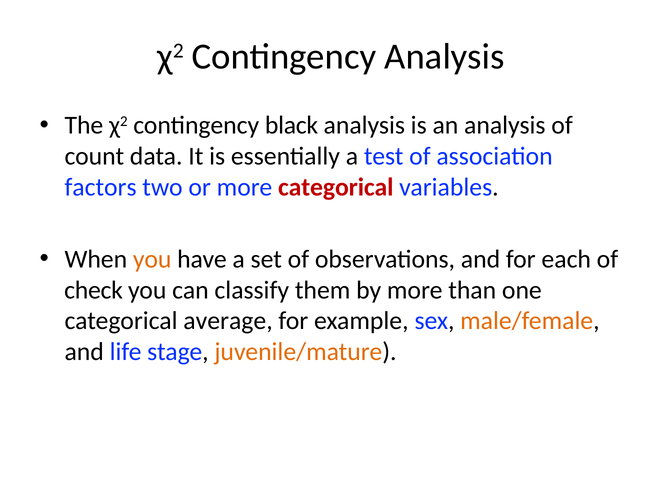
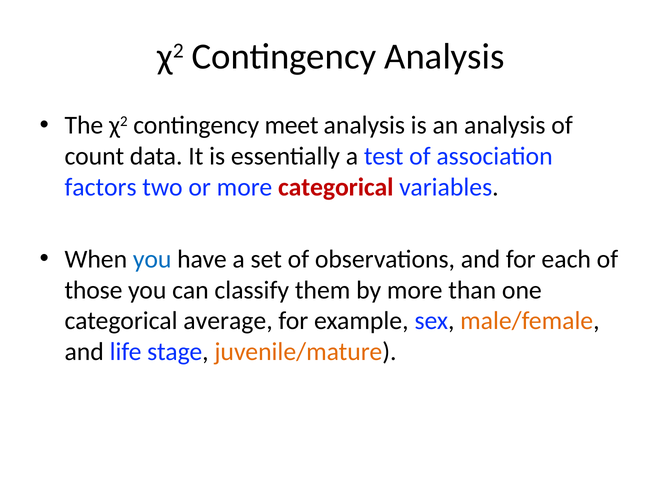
black: black -> meet (292, 125)
you colour: orange -> blue (152, 259)
check: check -> those (93, 290)
